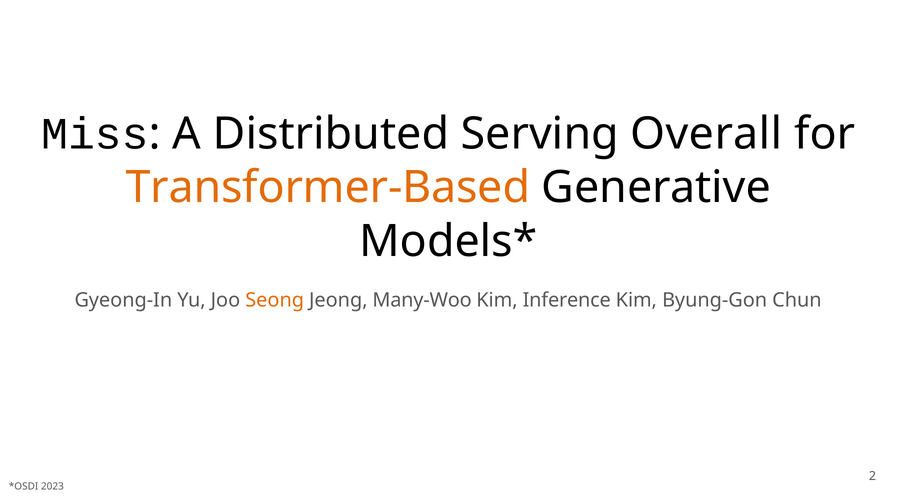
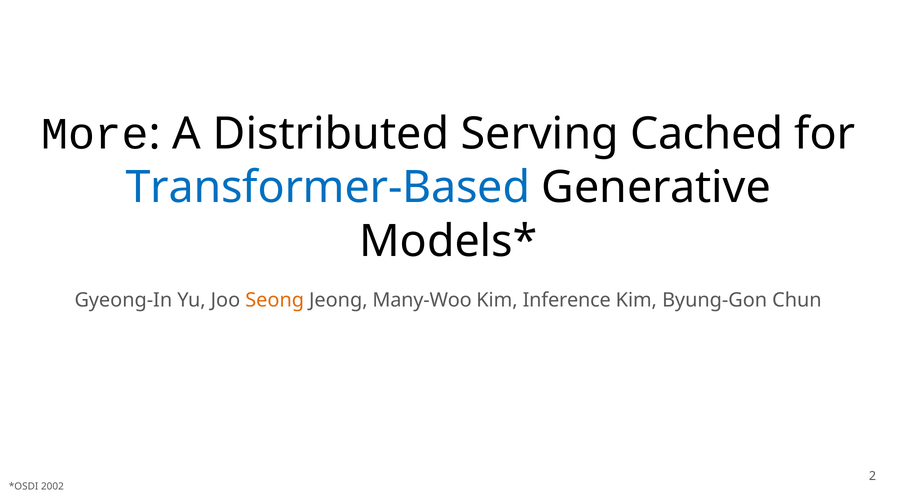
Miss: Miss -> More (95, 134)
Overall: Overall -> Cached (707, 134)
Transformer-Based colour: orange -> blue (328, 188)
2023: 2023 -> 2002 (52, 487)
